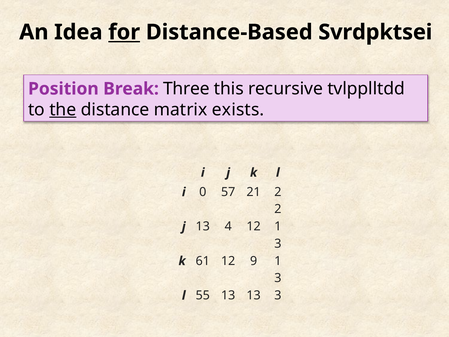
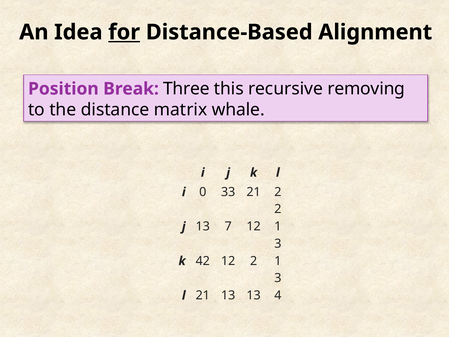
Svrdpktsei: Svrdpktsei -> Alignment (375, 32)
tvlpplltdd: tvlpplltdd -> removing (366, 89)
the underline: present -> none (63, 110)
exists: exists -> whale (238, 110)
57: 57 -> 33 (228, 192)
4: 4 -> 7 (228, 226)
61: 61 -> 42 (203, 261)
12 9: 9 -> 2 (254, 261)
l 55: 55 -> 21 (203, 295)
13 3: 3 -> 4 (278, 295)
